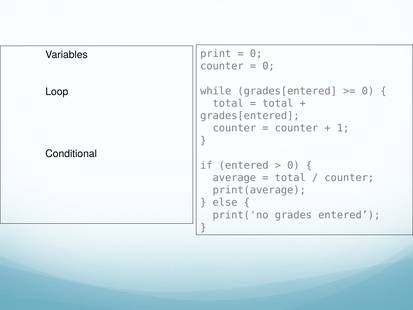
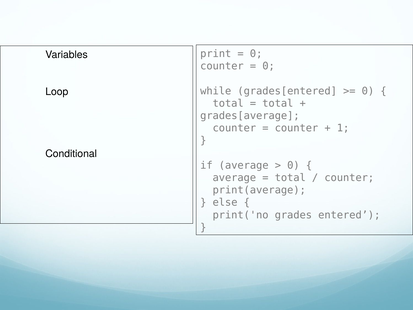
grades[entered: grades[entered -> grades[average (250, 116)
if entered: entered -> average (244, 165)
